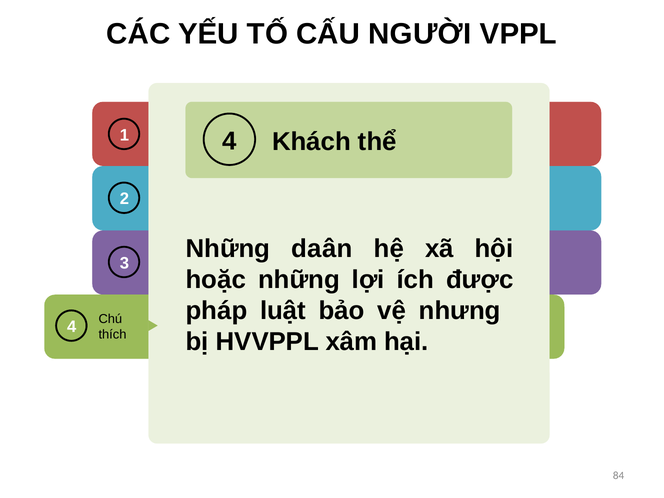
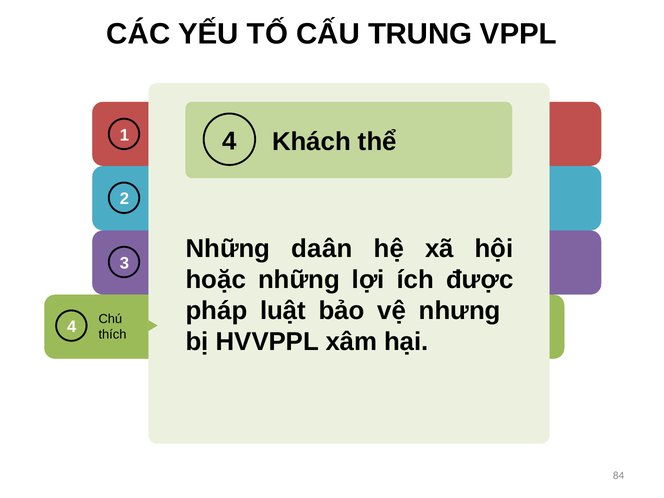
NGƯỜI: NGƯỜI -> TRUNG (420, 34)
